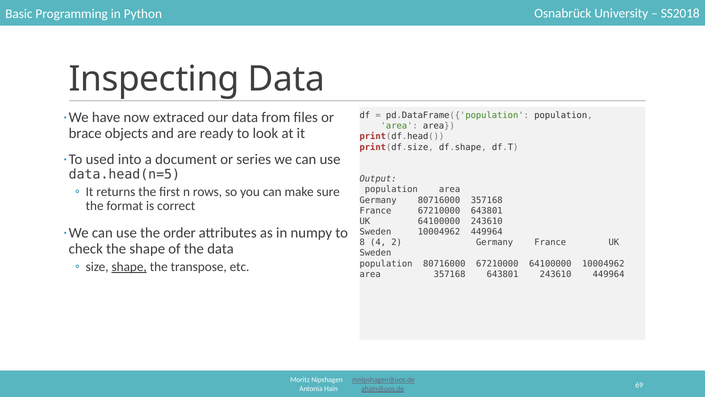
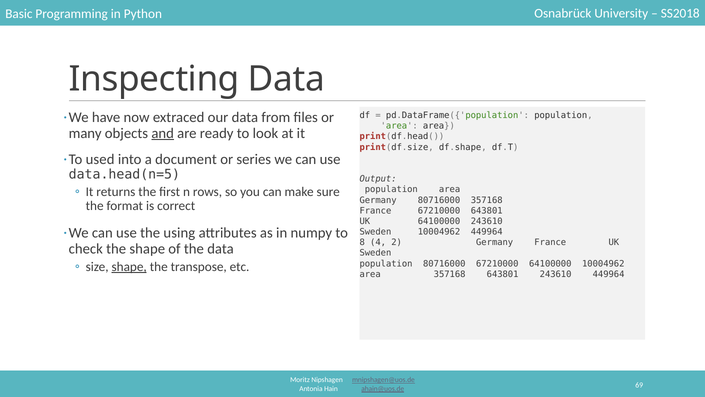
brace: brace -> many (85, 133)
and underline: none -> present (163, 133)
order: order -> using (179, 233)
